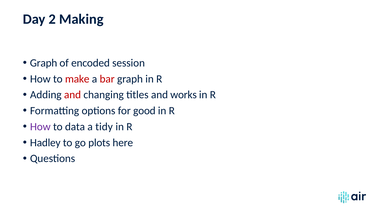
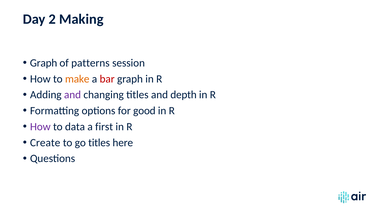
encoded: encoded -> patterns (90, 63)
make colour: red -> orange (77, 79)
and colour: red -> purple (73, 95)
works: works -> depth (184, 95)
tidy: tidy -> first (104, 127)
Hadley: Hadley -> Create (45, 142)
go plots: plots -> titles (99, 142)
